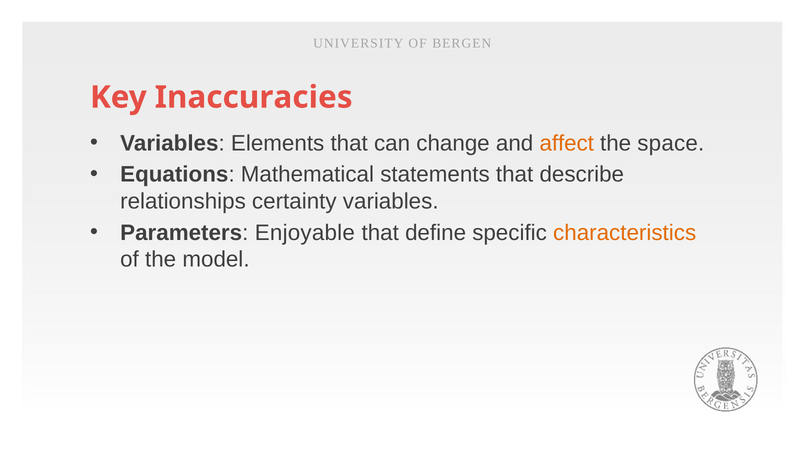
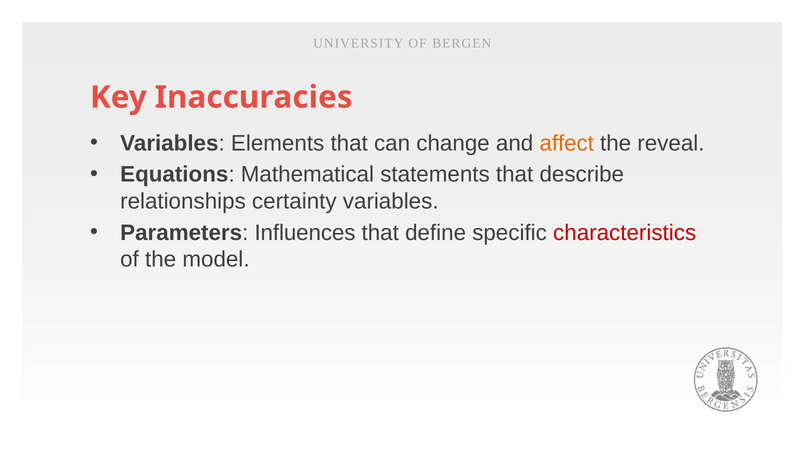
space: space -> reveal (671, 143)
Enjoyable: Enjoyable -> Influences (305, 233)
characteristics colour: orange -> red (625, 233)
